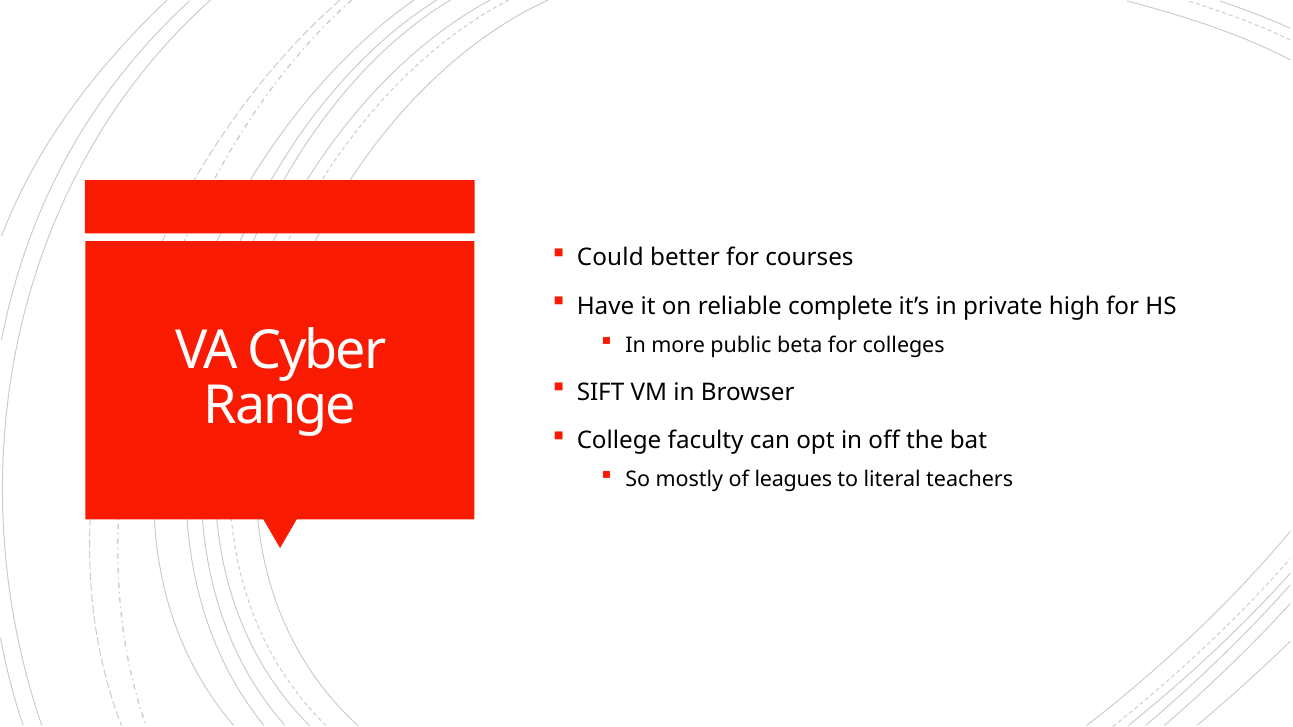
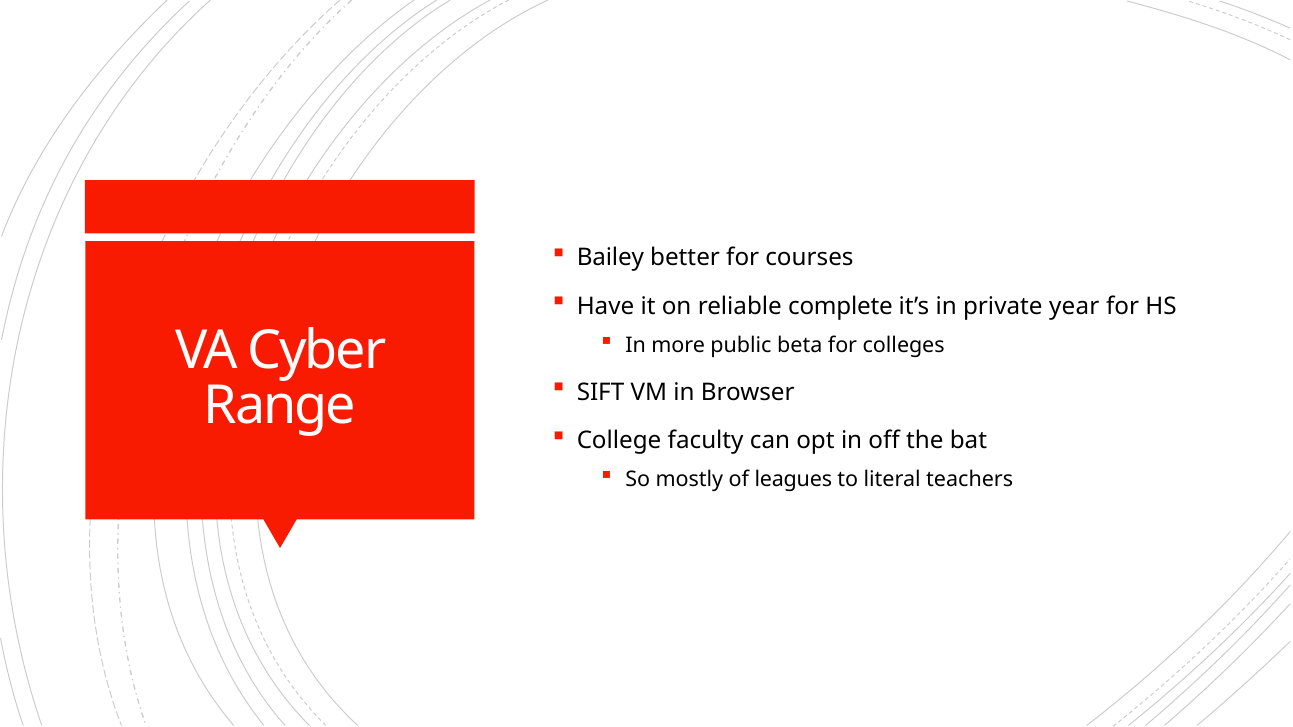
Could: Could -> Bailey (610, 258)
high: high -> year (1074, 306)
